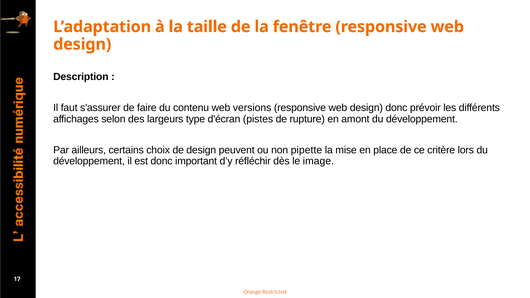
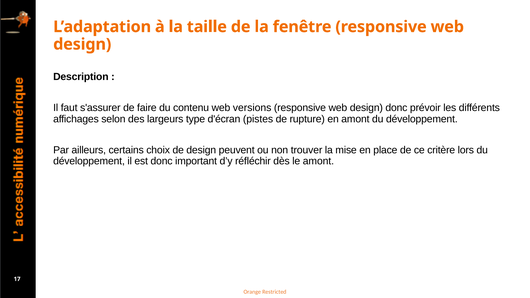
pipette: pipette -> trouver (307, 150)
le image: image -> amont (318, 161)
